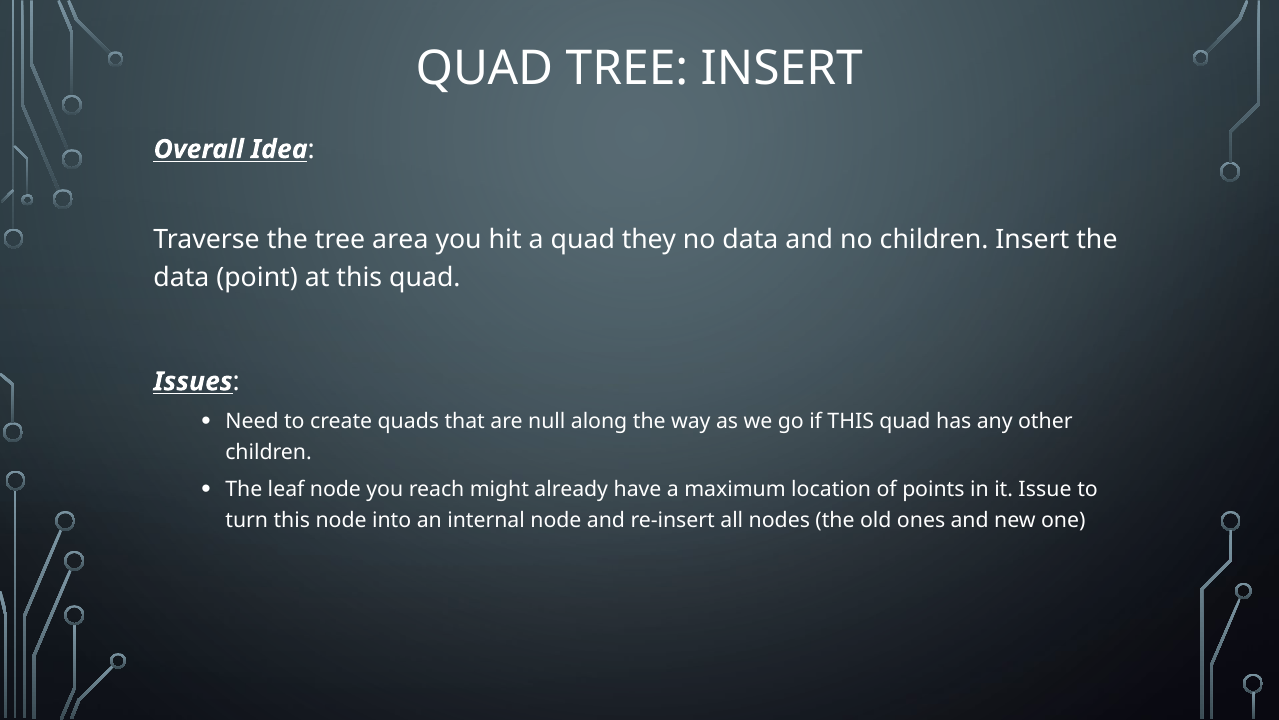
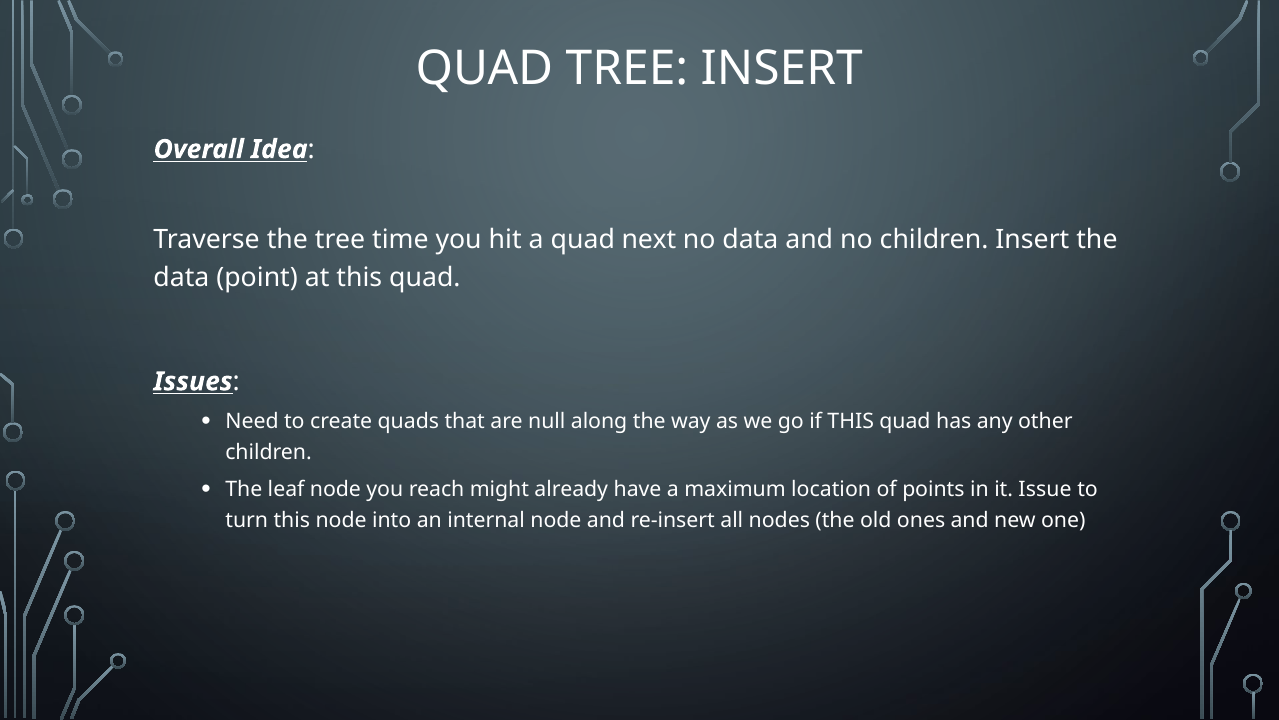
area: area -> time (400, 239)
they: they -> next (649, 239)
